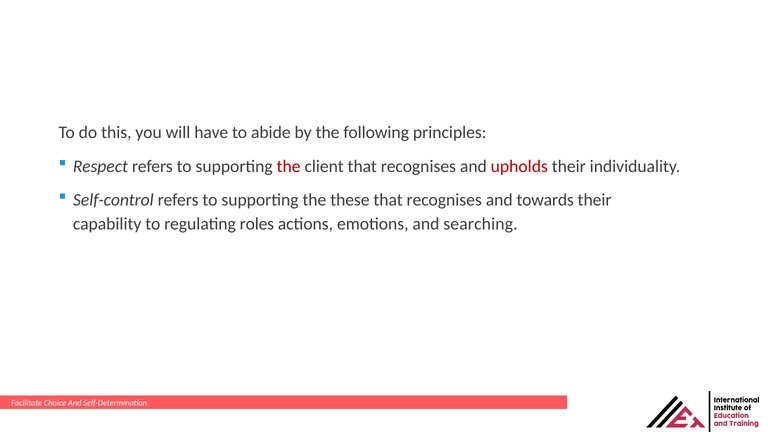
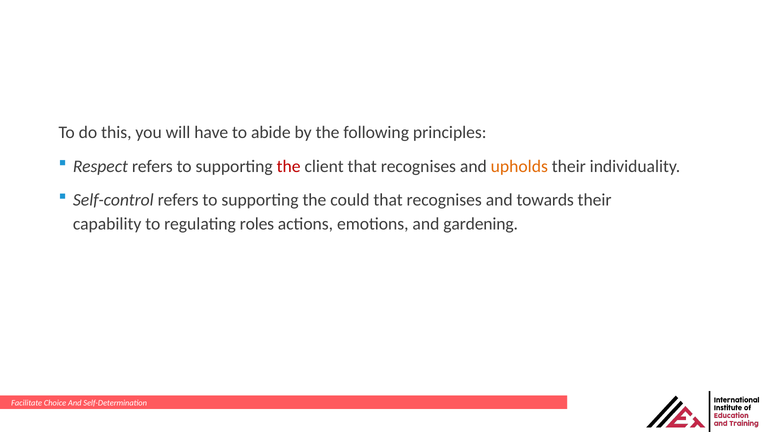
upholds colour: red -> orange (519, 166)
these: these -> could (350, 200)
searching: searching -> gardening (481, 224)
